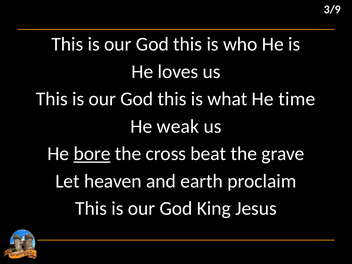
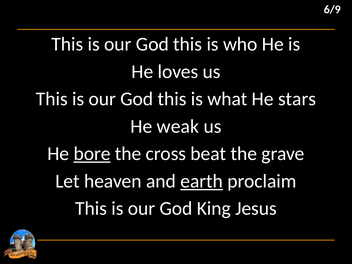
3/9: 3/9 -> 6/9 (332, 10)
time: time -> stars (297, 99)
earth underline: none -> present (202, 181)
